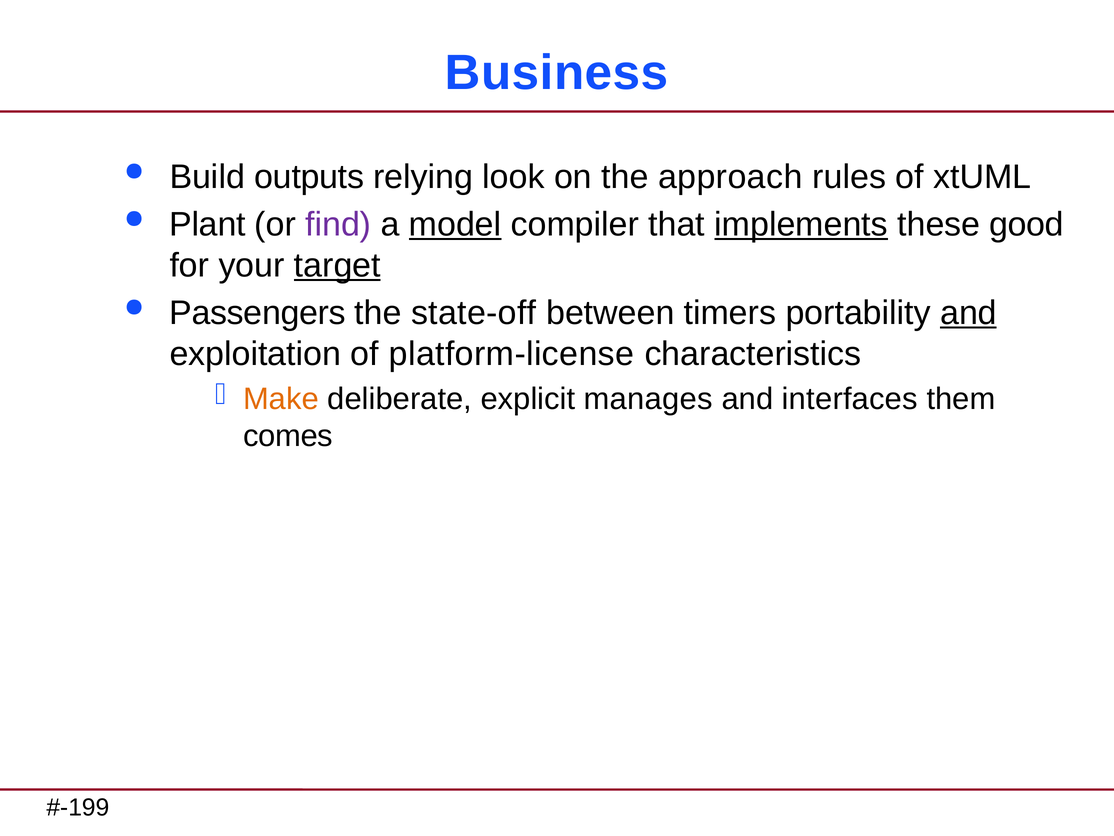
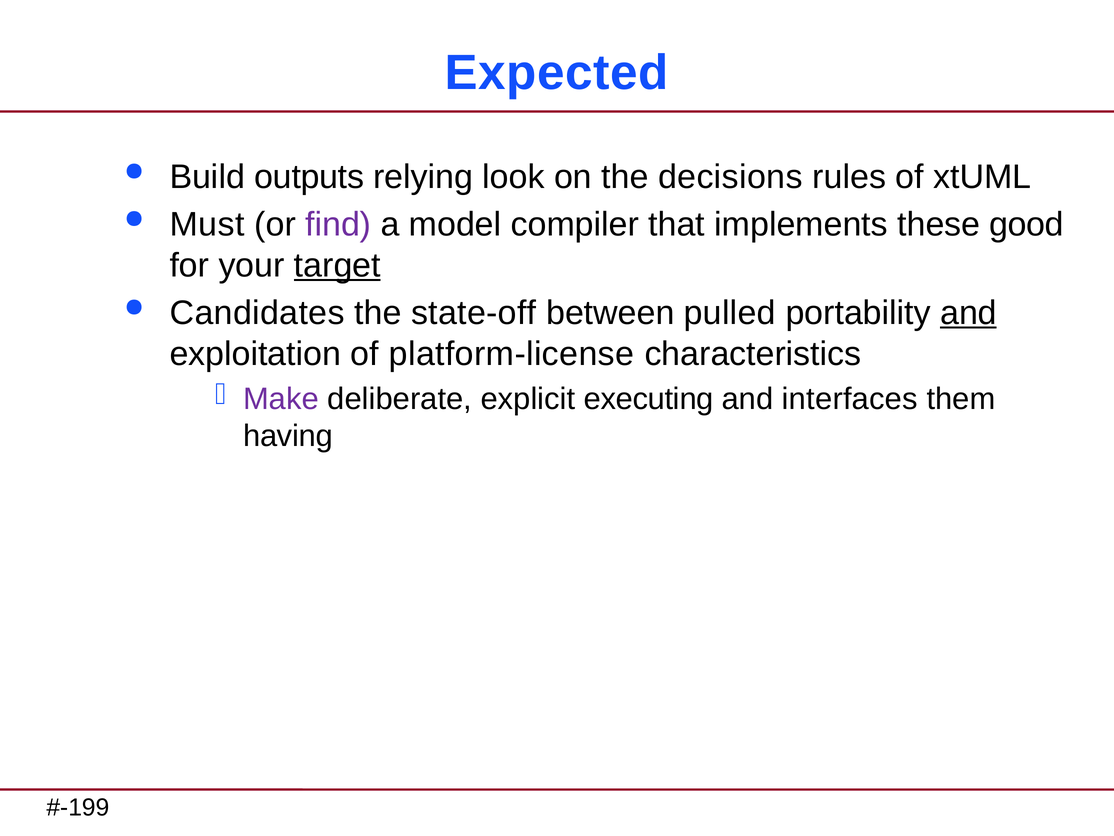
Business: Business -> Expected (557, 73)
approach: approach -> decisions (730, 177)
Plant: Plant -> Must (207, 224)
model underline: present -> none (455, 224)
implements underline: present -> none (801, 224)
Passengers: Passengers -> Candidates (257, 313)
timers: timers -> pulled (730, 313)
Make colour: orange -> purple (281, 399)
manages: manages -> executing (649, 399)
comes: comes -> having (288, 436)
